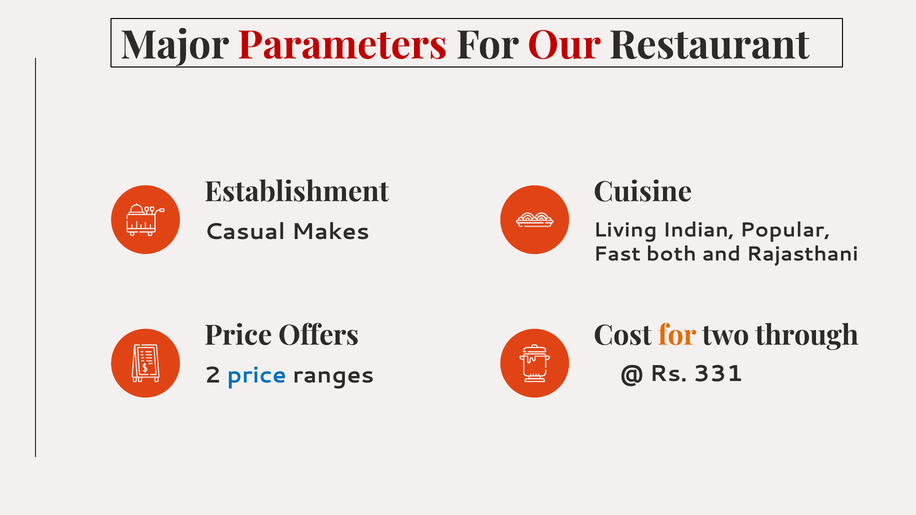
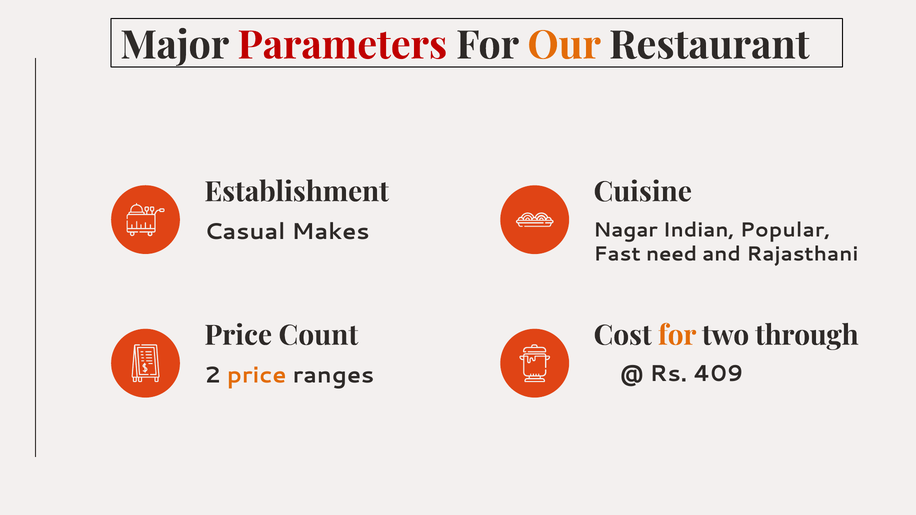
Our colour: red -> orange (564, 46)
Living: Living -> Nagar (626, 230)
both: both -> need (672, 254)
Offers: Offers -> Count (318, 336)
331: 331 -> 409 (718, 374)
price colour: blue -> orange (257, 375)
